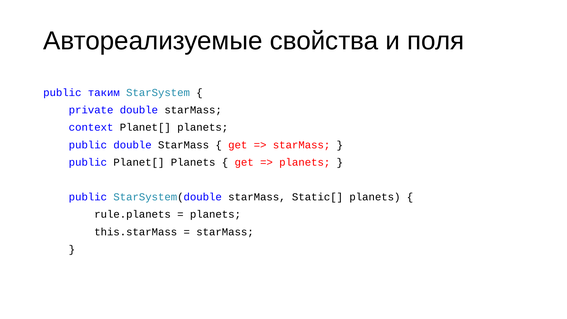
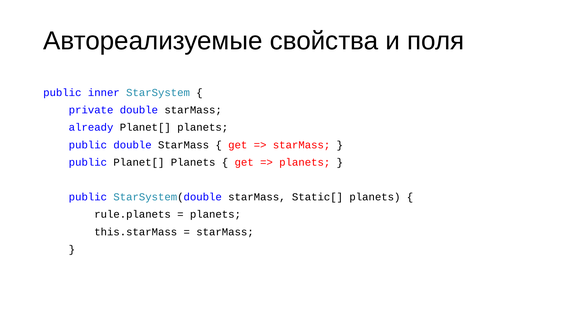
таким: таким -> inner (104, 93)
context: context -> already (91, 127)
